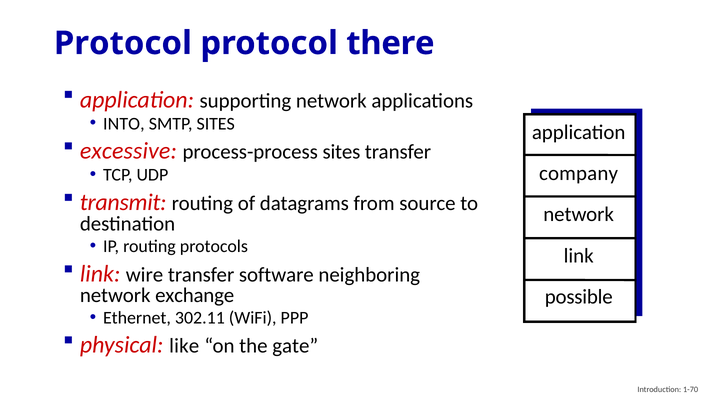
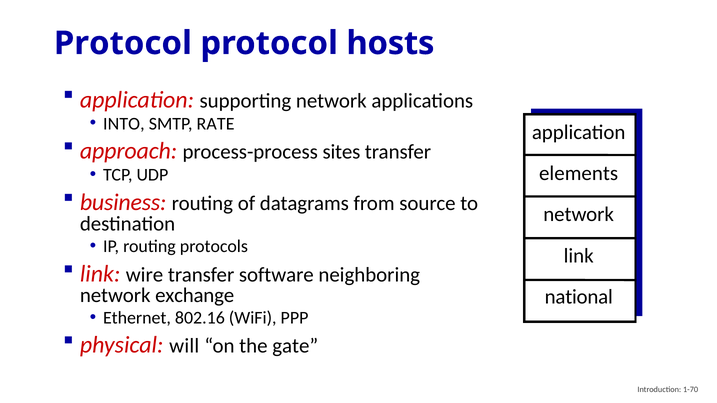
there: there -> hosts (390, 43)
SMTP SITES: SITES -> RATE (216, 124)
excessive: excessive -> approach (129, 151)
company: company -> elements (579, 173)
transmit: transmit -> business (123, 202)
possible: possible -> national (579, 297)
302.11: 302.11 -> 802.16 (200, 318)
like: like -> will (184, 346)
